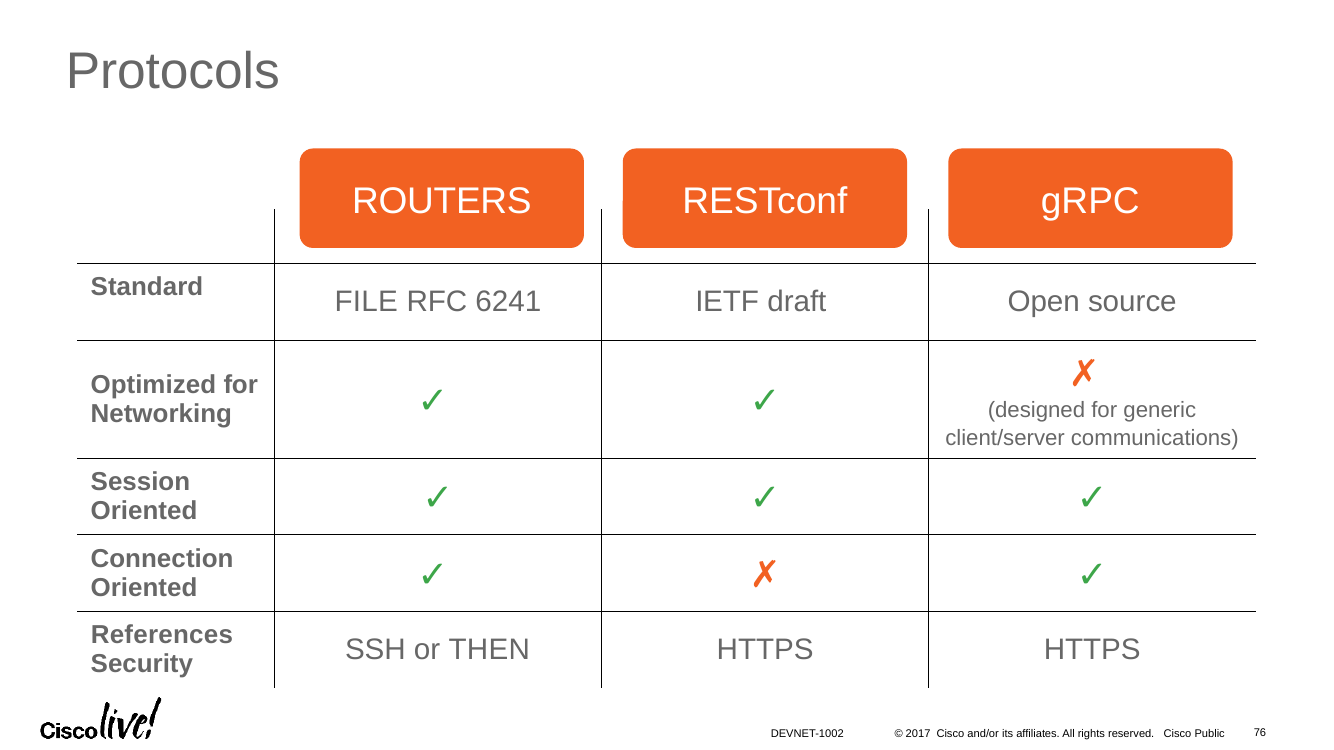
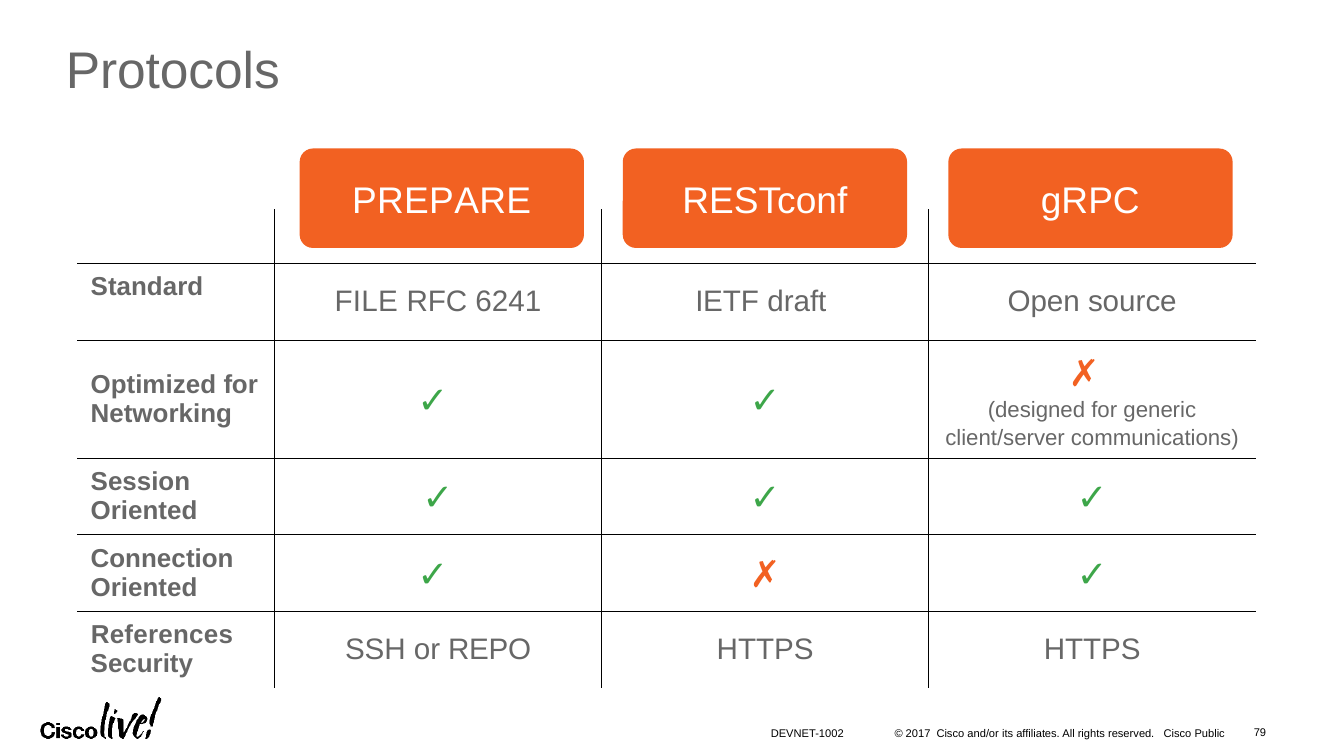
ROUTERS: ROUTERS -> PREPARE (442, 201)
THEN: THEN -> REPO (490, 650)
76: 76 -> 79 (1260, 733)
